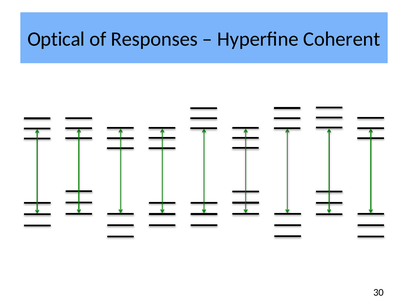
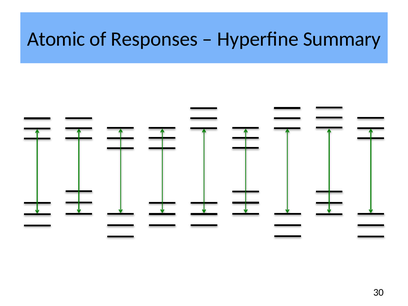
Optical: Optical -> Atomic (56, 39)
Coherent: Coherent -> Summary (342, 39)
